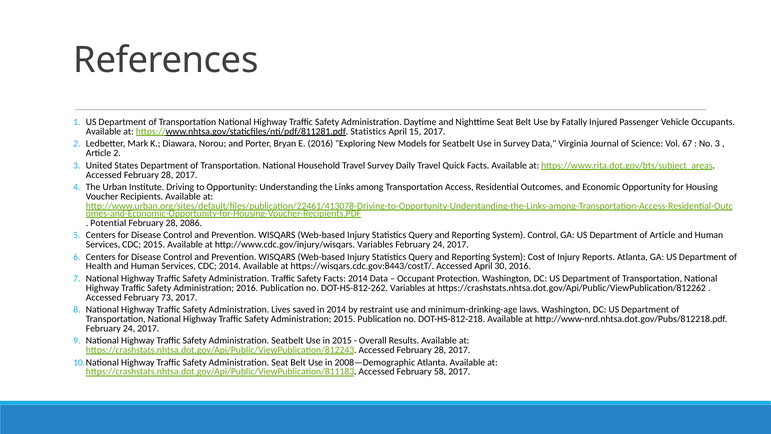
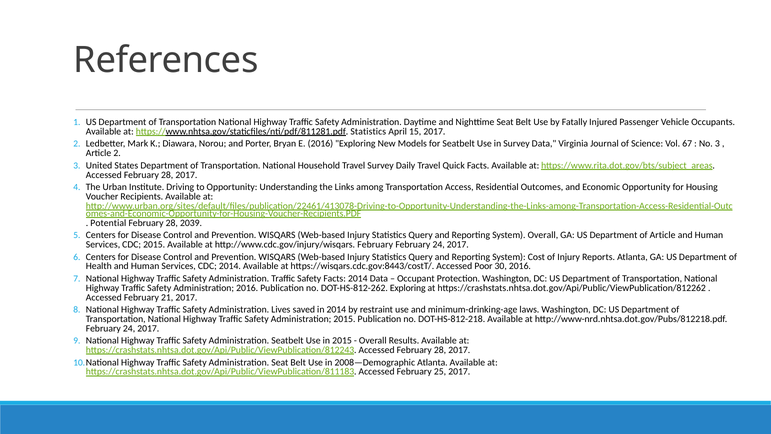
2086: 2086 -> 2039 (191, 223)
System Control: Control -> Overall (543, 235)
http://www.cdc.gov/injury/wisqars Variables: Variables -> February (375, 244)
Accessed April: April -> Poor (483, 266)
DOT-HS-812-262 Variables: Variables -> Exploring (408, 288)
73: 73 -> 21 (167, 297)
58: 58 -> 25 (440, 372)
